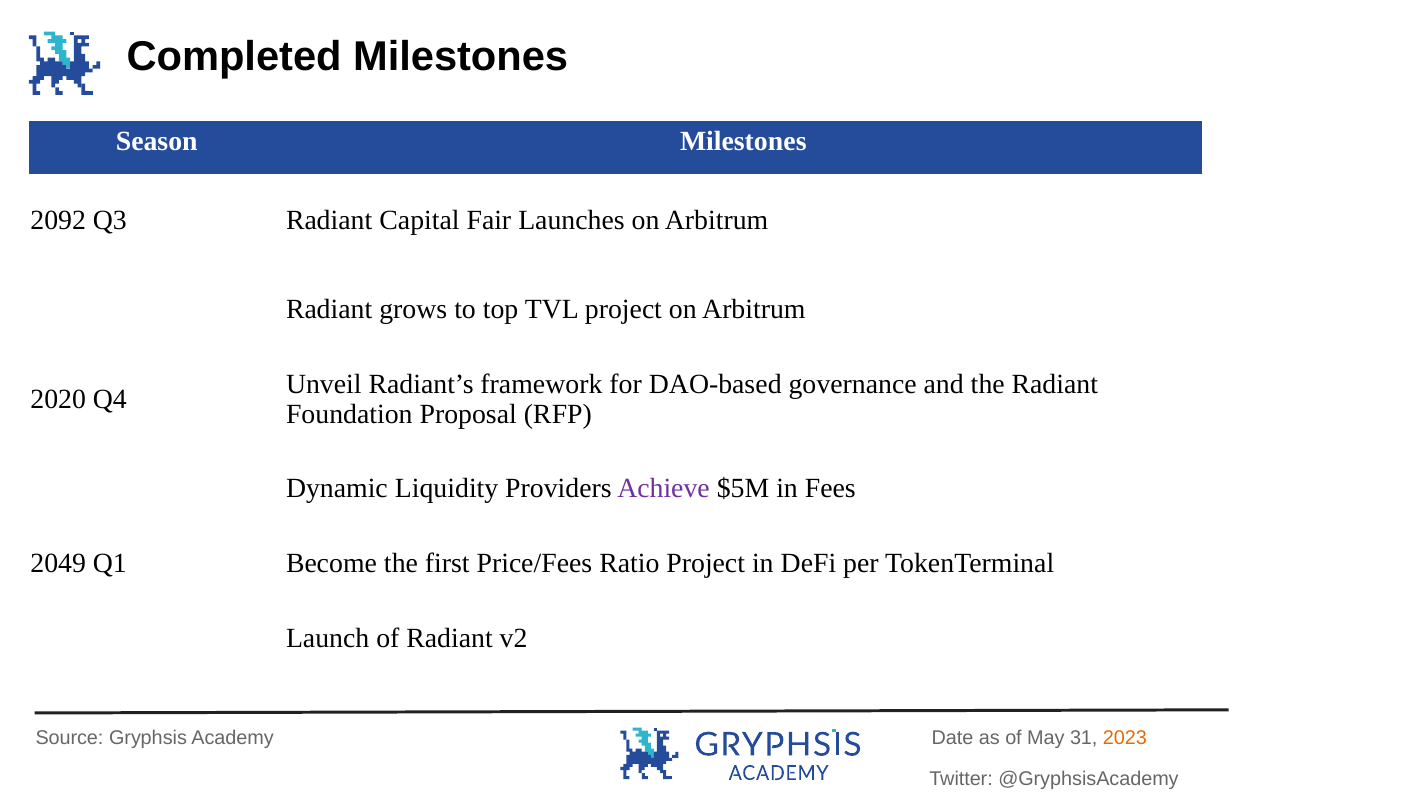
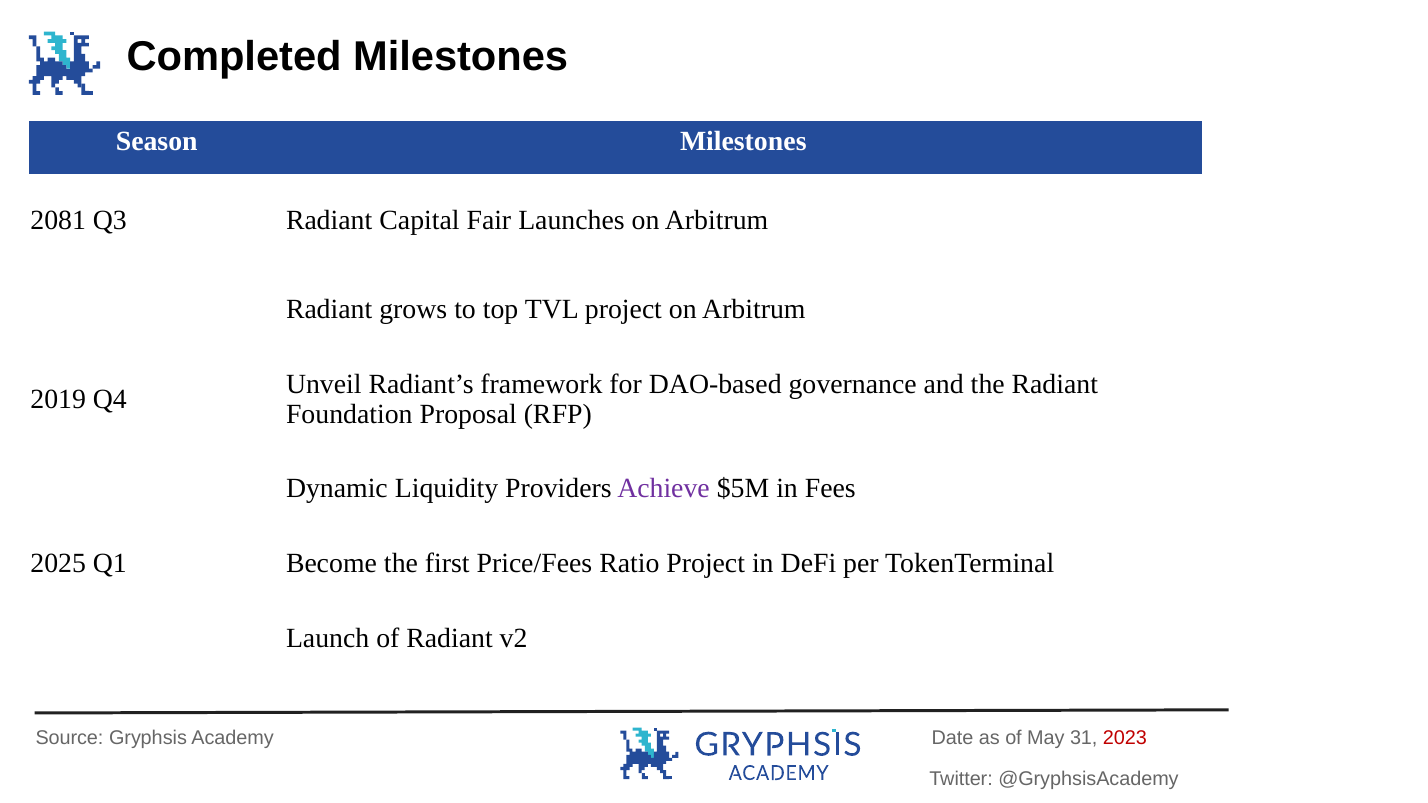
2092: 2092 -> 2081 (58, 220)
2020: 2020 -> 2019 (58, 399)
2049: 2049 -> 2025 (58, 564)
2023 colour: orange -> red (1125, 738)
